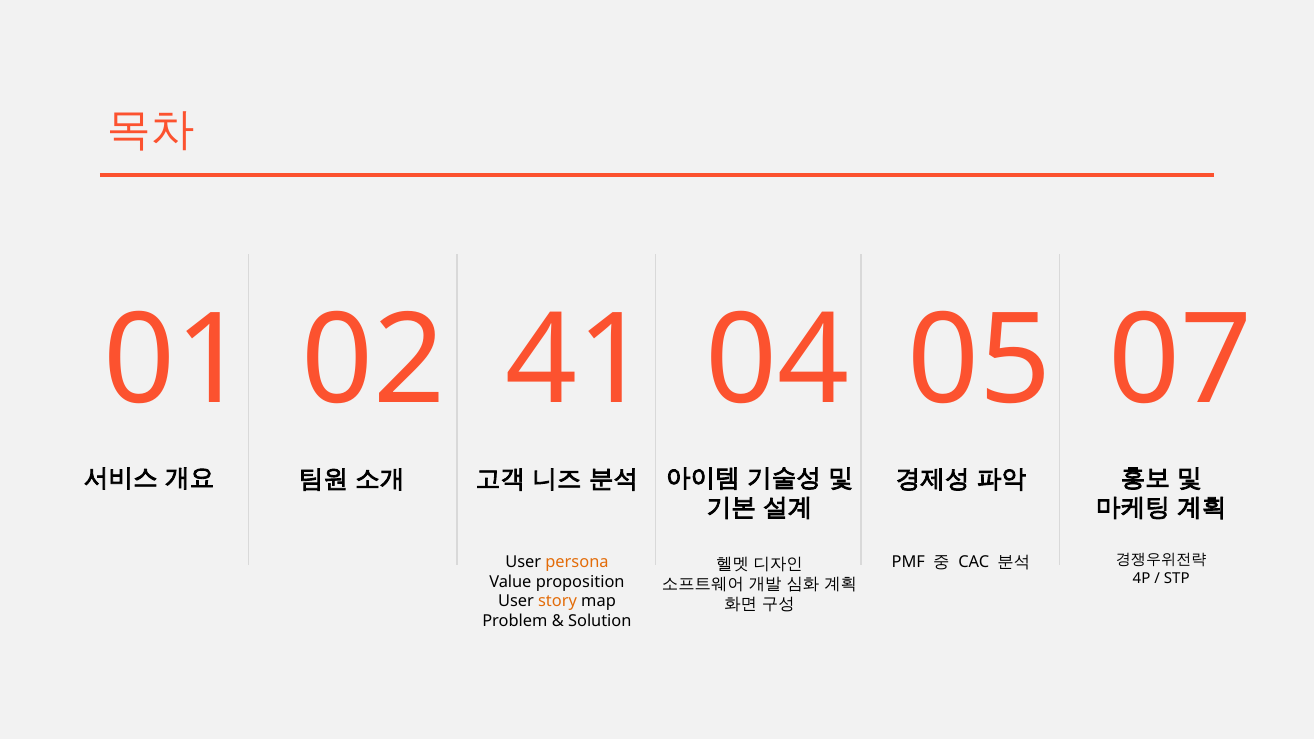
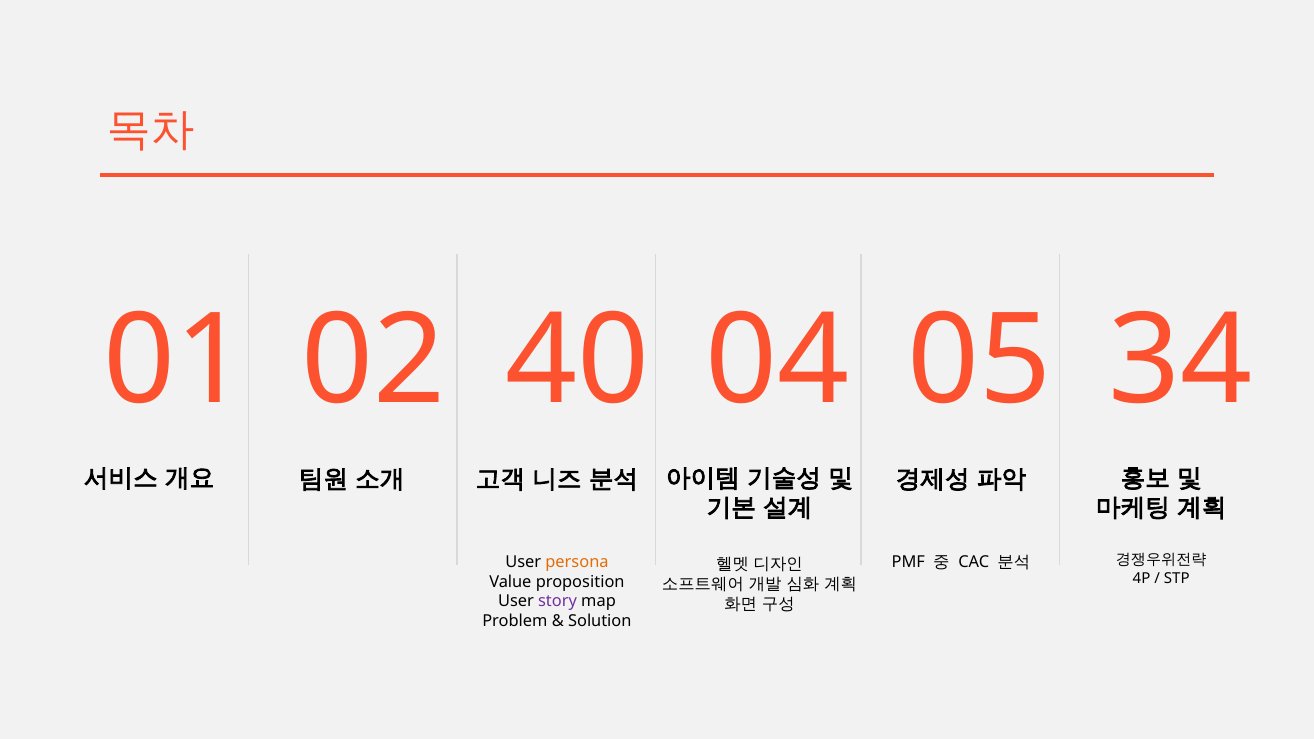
41: 41 -> 40 (577, 361)
07: 07 -> 34 (1180, 361)
story colour: orange -> purple (558, 601)
